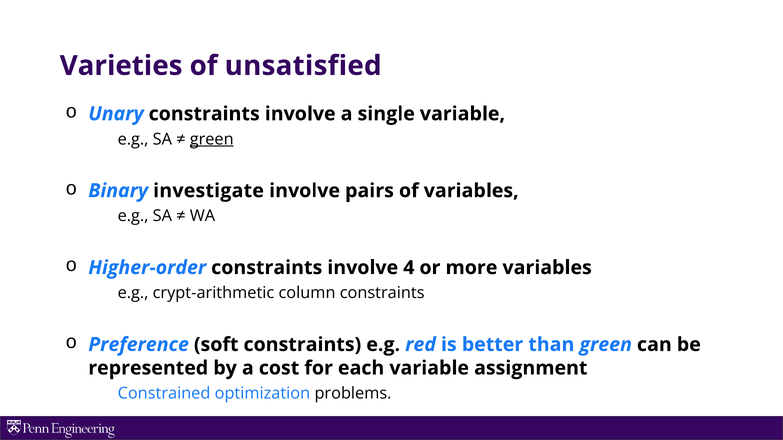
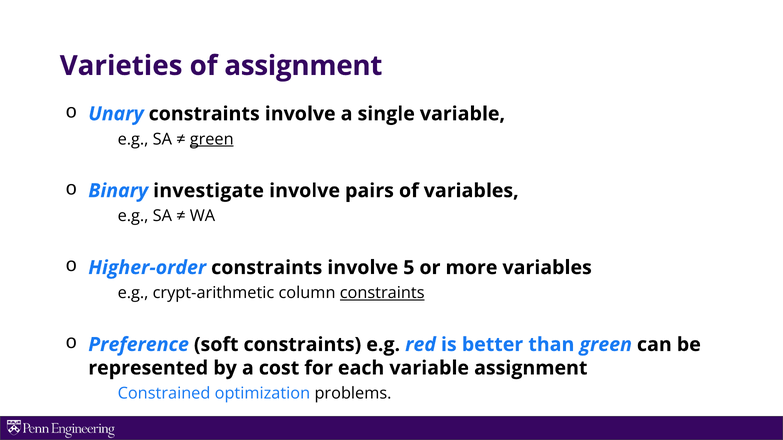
of unsatisfied: unsatisfied -> assignment (303, 66)
4: 4 -> 5 (409, 268)
constraints underline: none -> present (382, 293)
